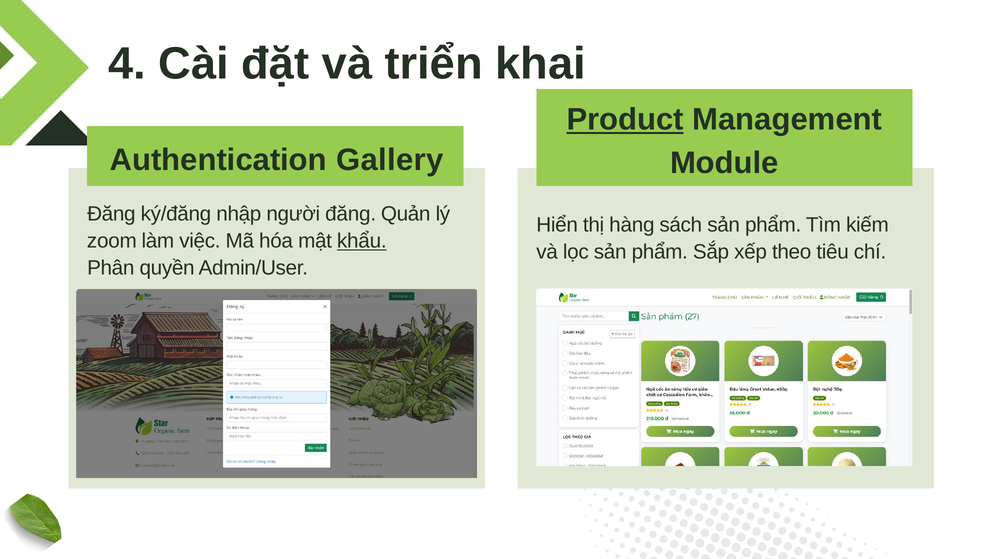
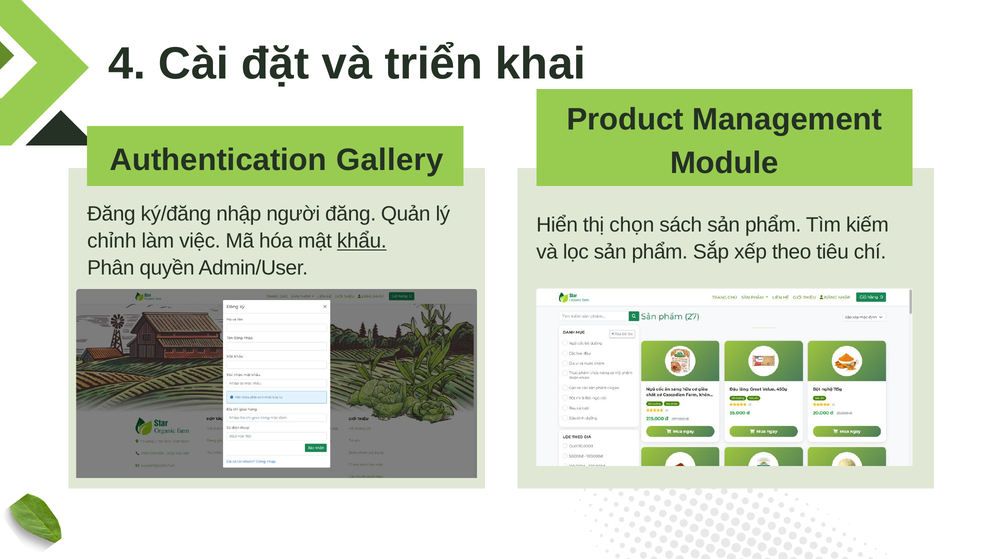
Product underline: present -> none (625, 120)
hàng: hàng -> chọn (632, 225)
zoom: zoom -> chỉnh (112, 241)
